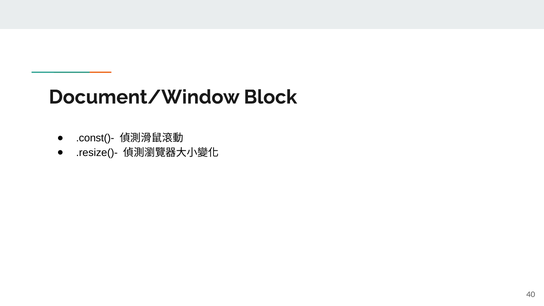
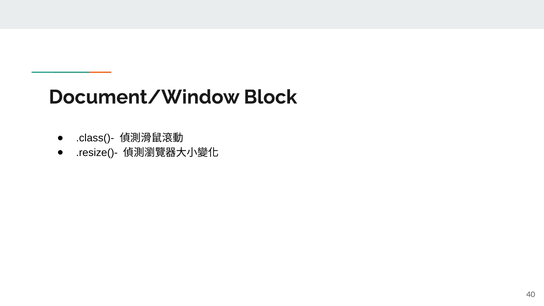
.const()-: .const()- -> .class()- (95, 138)
